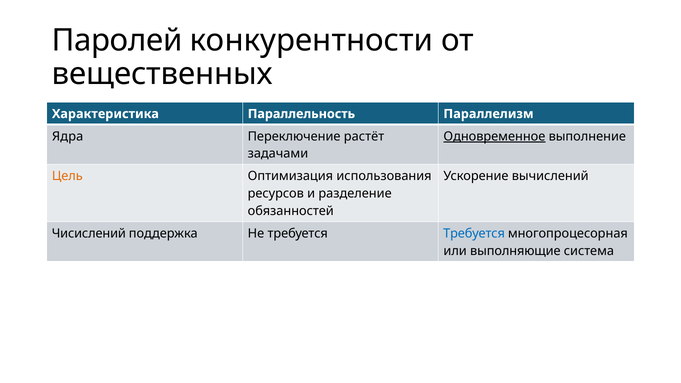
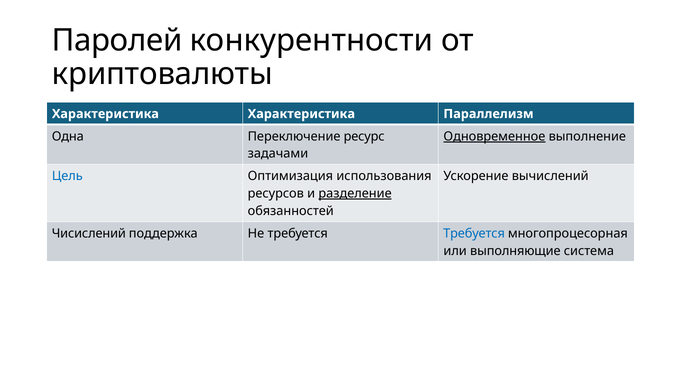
вещественных: вещественных -> криптовалюты (162, 74)
Характеристика Параллельность: Параллельность -> Характеристика (301, 114)
Ядра: Ядра -> Одна (68, 136)
растёт: растёт -> ресурс (364, 136)
Цель colour: orange -> blue (67, 176)
разделение underline: none -> present (355, 194)
